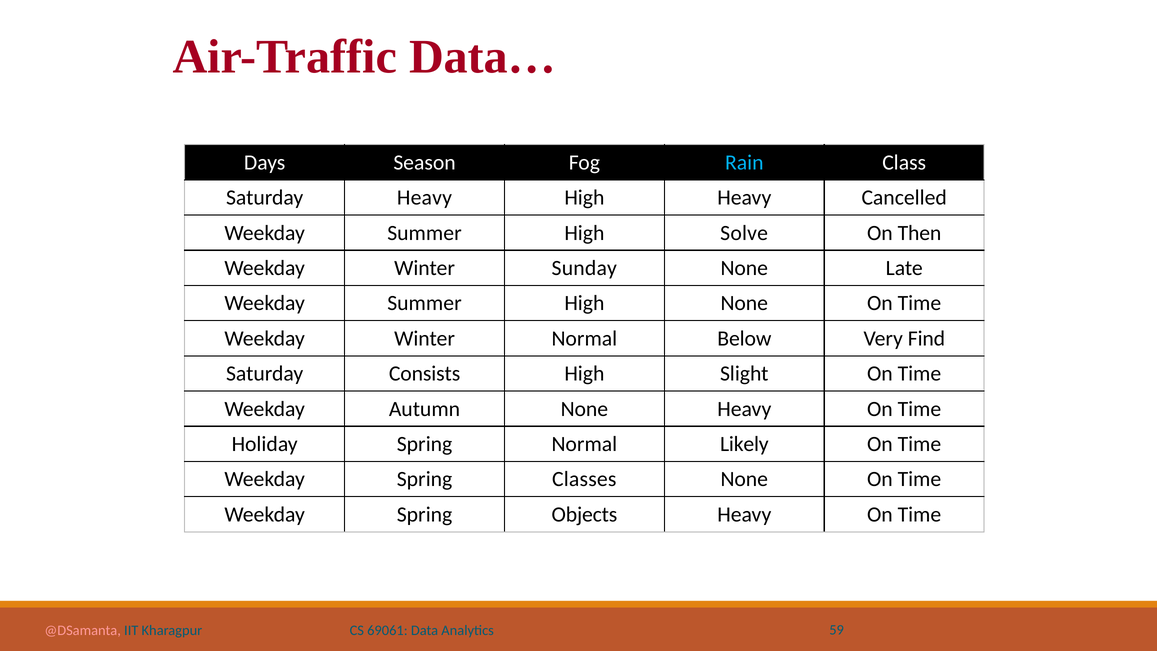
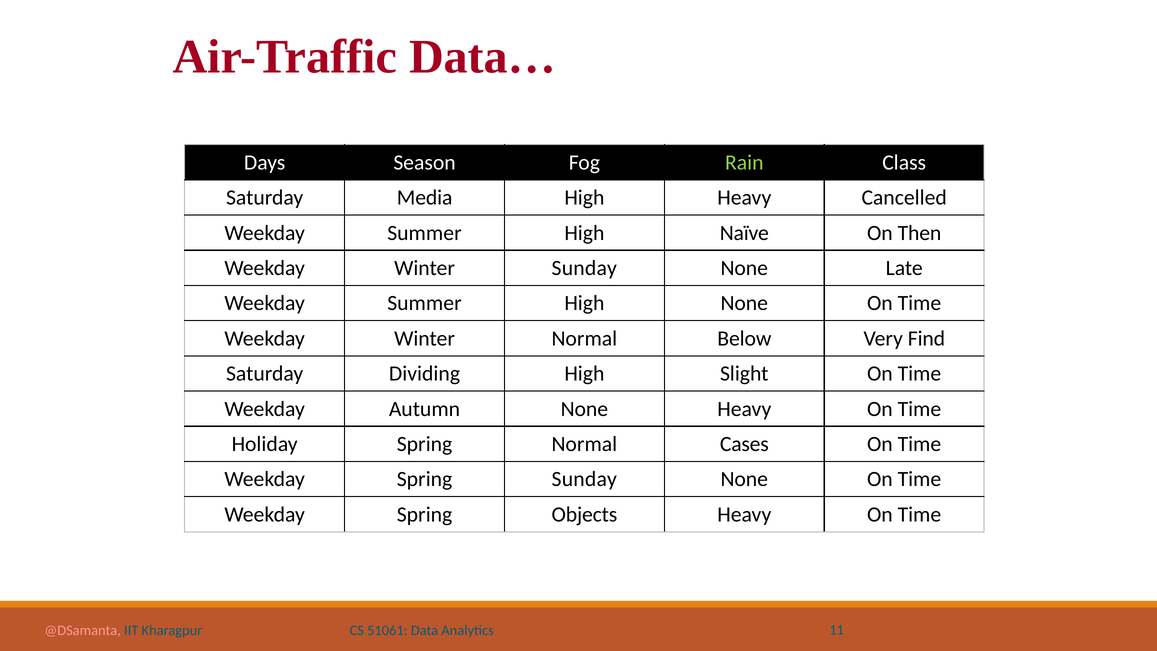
Rain colour: light blue -> light green (744, 162)
Saturday Heavy: Heavy -> Media (425, 198)
Solve: Solve -> Naïve (744, 233)
Consists: Consists -> Dividing (425, 374)
Likely: Likely -> Cases (744, 444)
Spring Classes: Classes -> Sunday (584, 479)
69061: 69061 -> 51061 (387, 630)
59: 59 -> 11 (837, 630)
